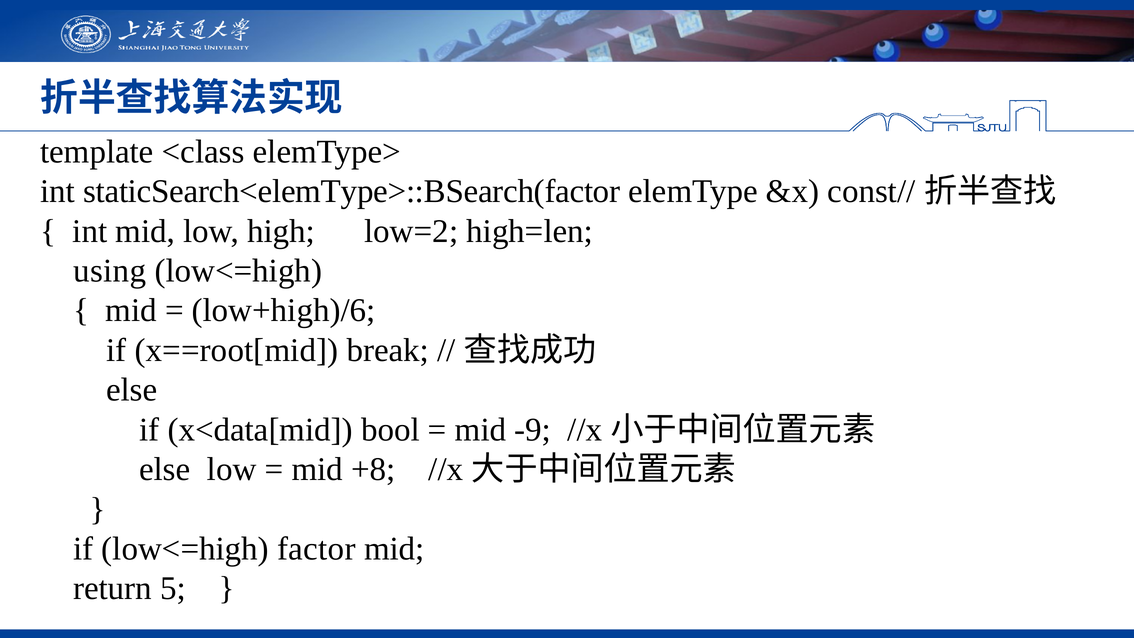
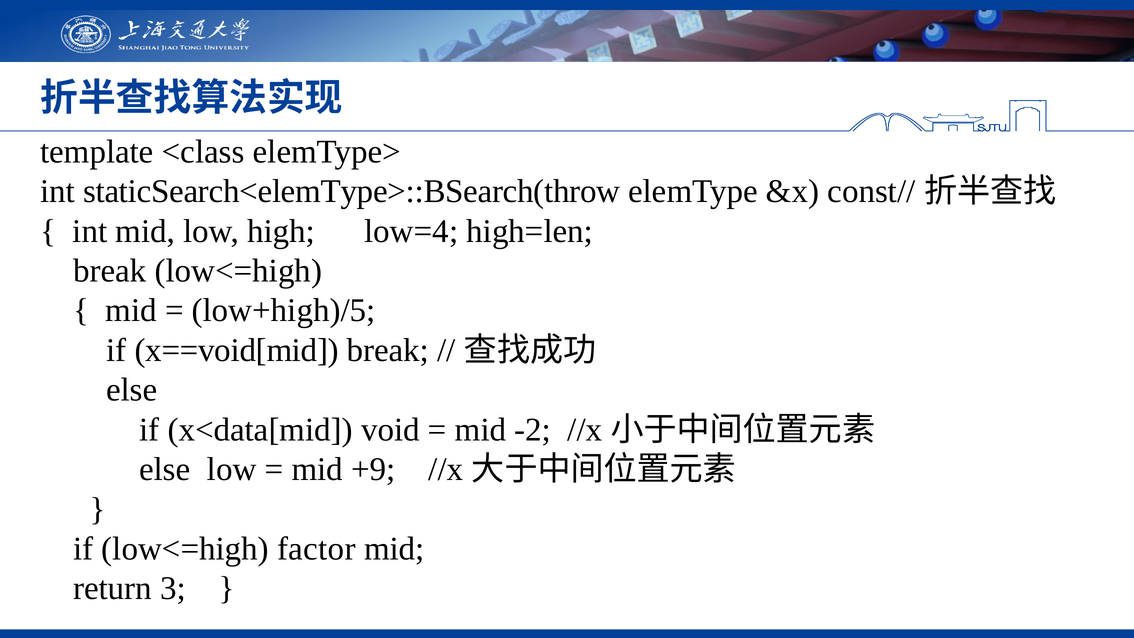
staticSearch<elemType>::BSearch(factor: staticSearch<elemType>::BSearch(factor -> staticSearch<elemType>::BSearch(throw (352, 191)
low=2: low=2 -> low=4 (411, 231)
using: using -> break (110, 271)
low+high)/6: low+high)/6 -> low+high)/5 (284, 310)
x==root[mid: x==root[mid -> x==void[mid (237, 350)
bool: bool -> void (390, 430)
-9: -9 -> -2 (533, 430)
+8: +8 -> +9 (373, 469)
5: 5 -> 3 (173, 588)
